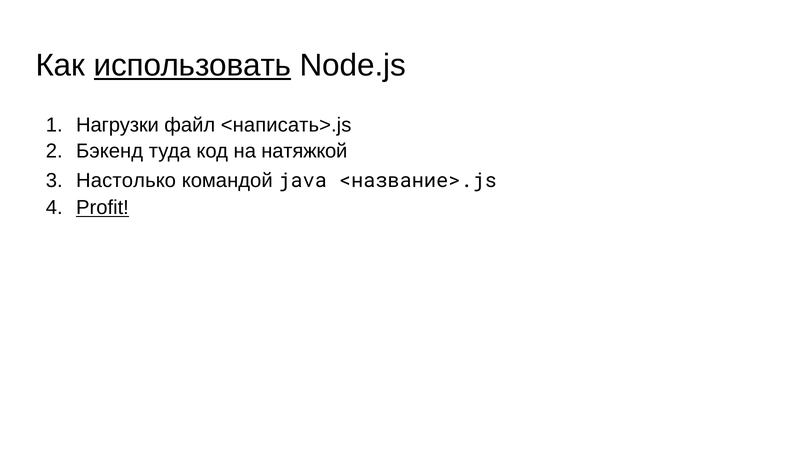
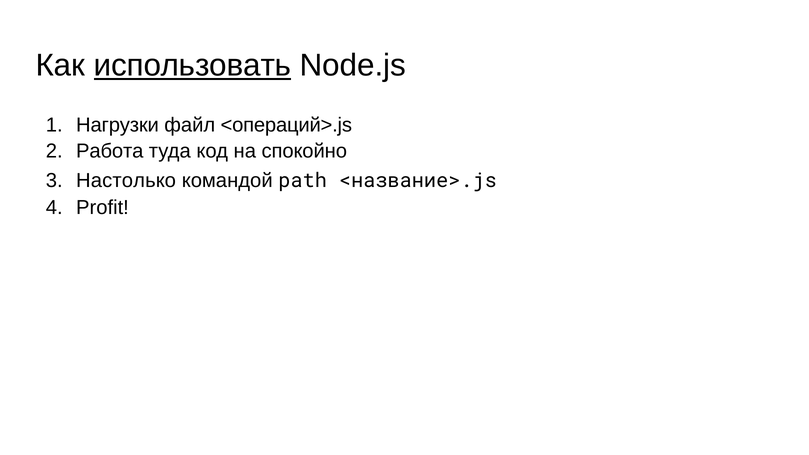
<написать>.js: <написать>.js -> <операций>.js (286, 125)
Бэкенд: Бэкенд -> Работа (110, 151)
натяжкой: натяжкой -> спокойно (304, 151)
java: java -> path (303, 181)
Profit underline: present -> none (102, 208)
